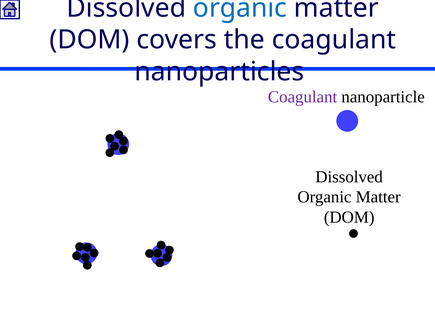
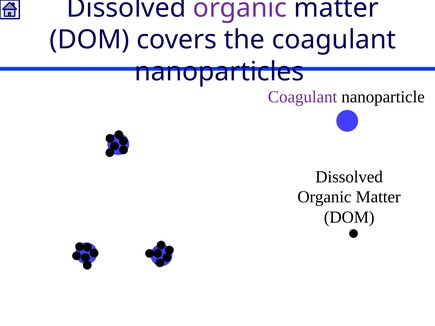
organic colour: blue -> purple (240, 8)
